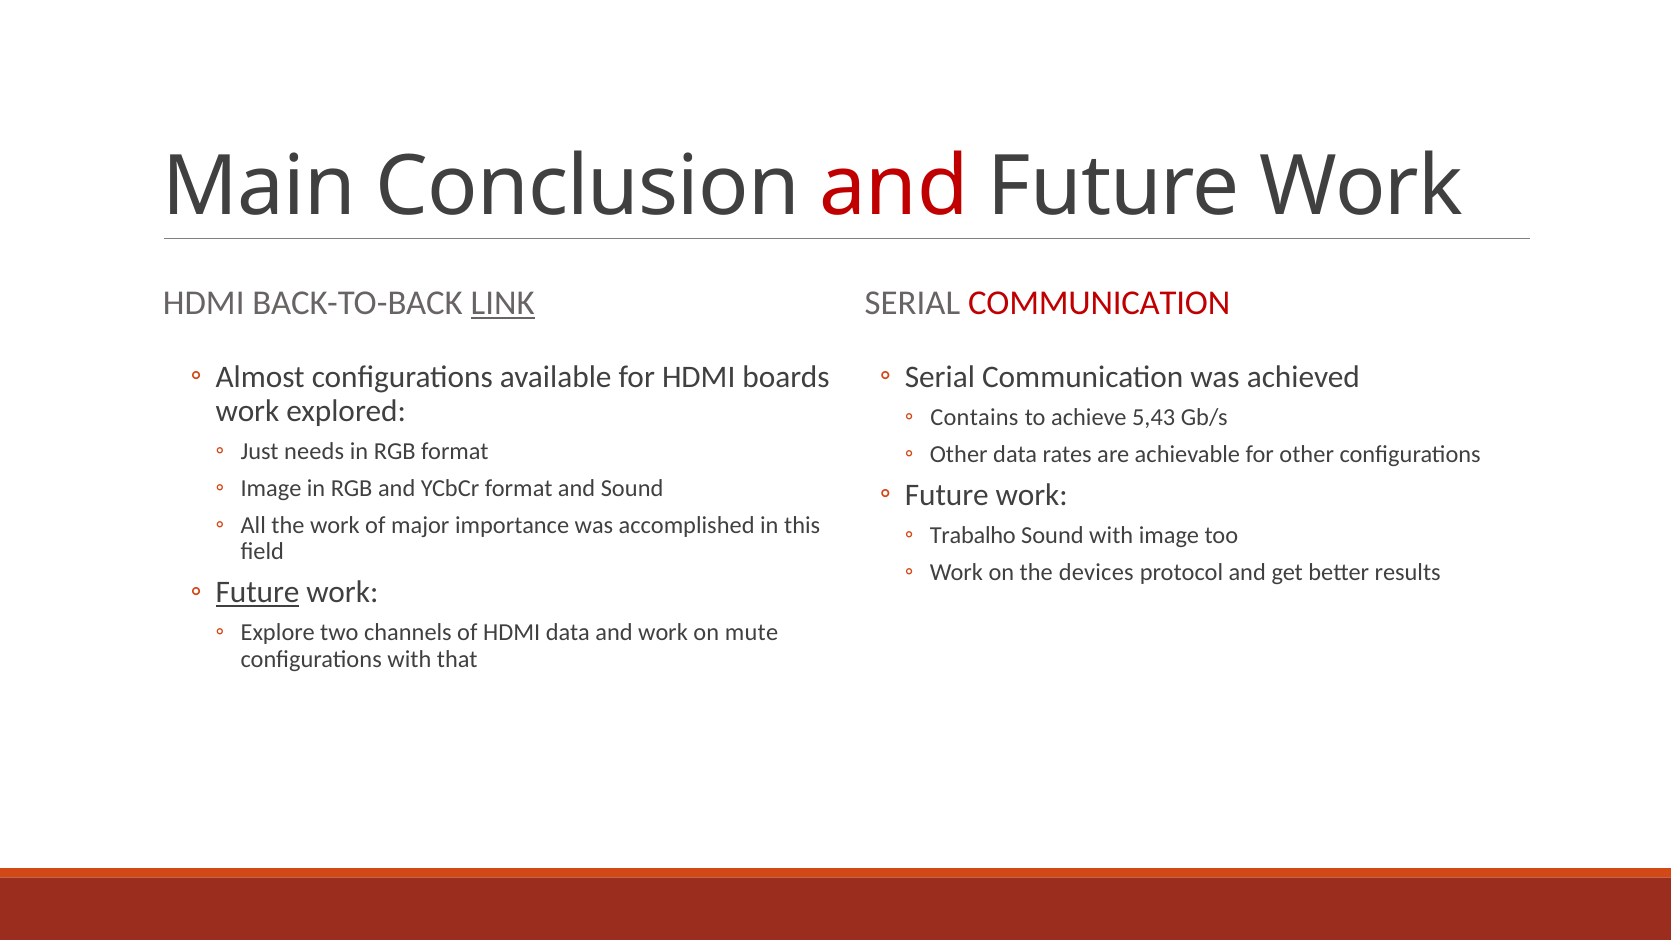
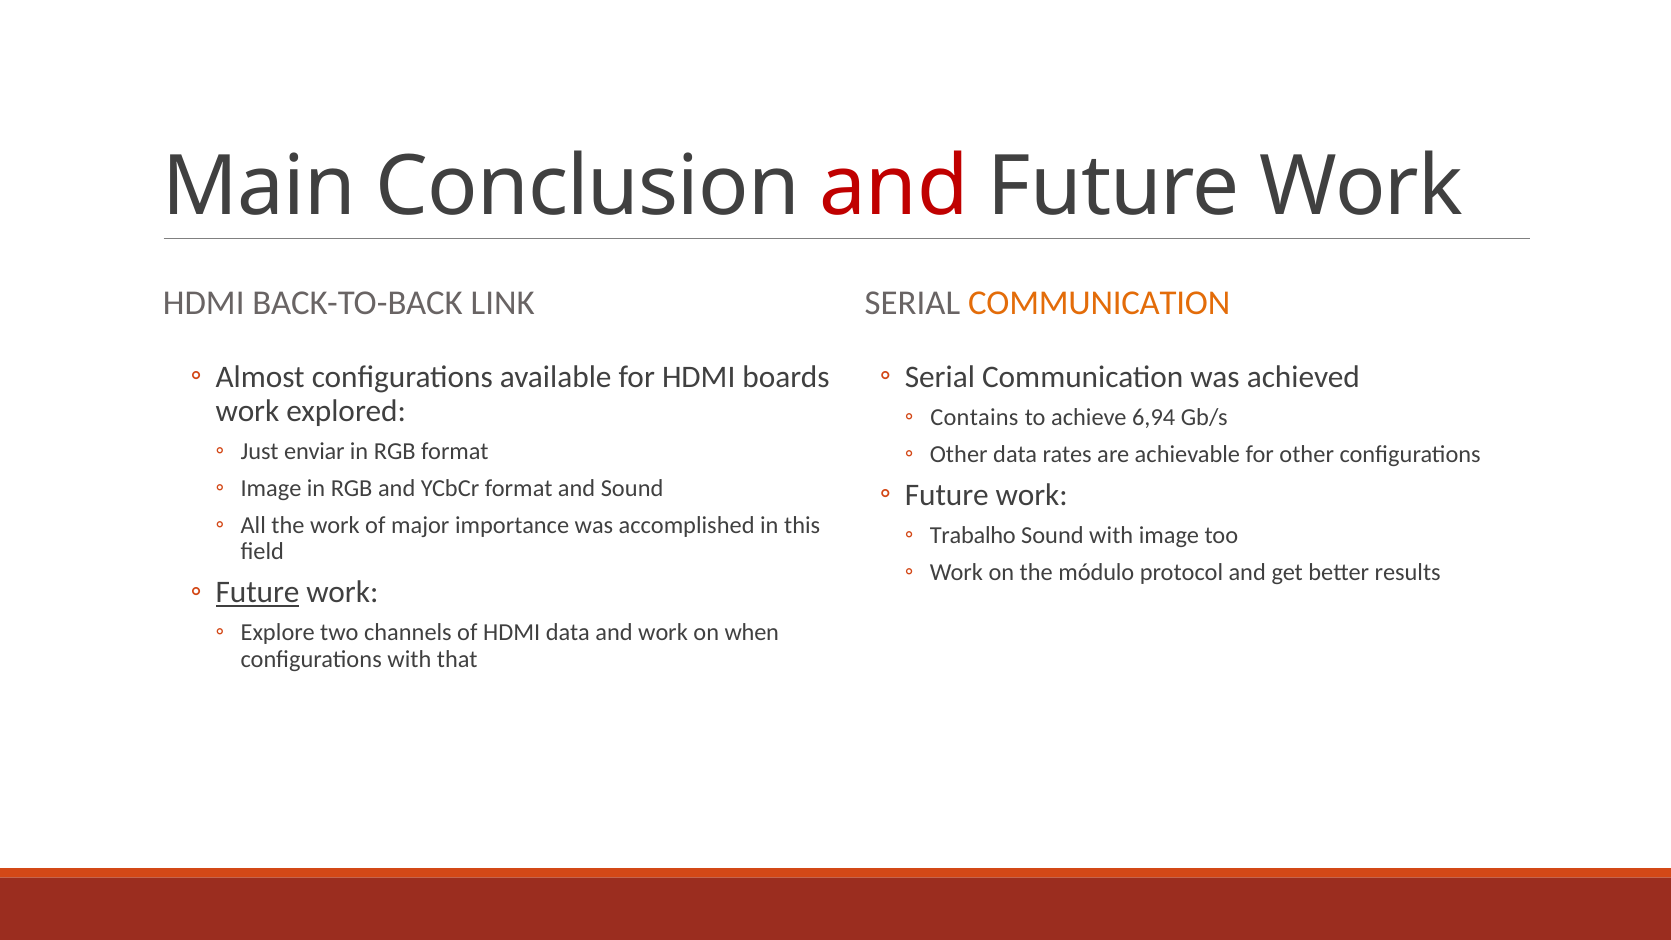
LINK underline: present -> none (503, 303)
COMMUNICATION colour: red -> orange (1099, 303)
5,43: 5,43 -> 6,94 (1154, 418)
needs: needs -> enviar (314, 451)
devices: devices -> módulo (1096, 572)
mute: mute -> when (752, 633)
